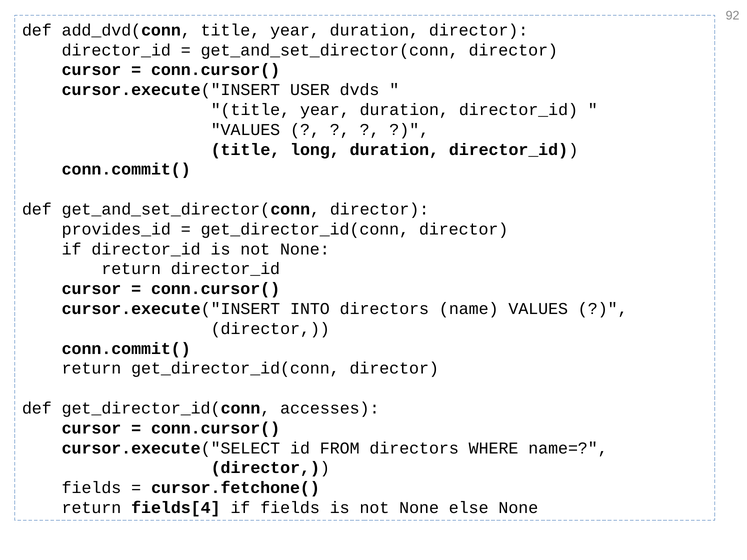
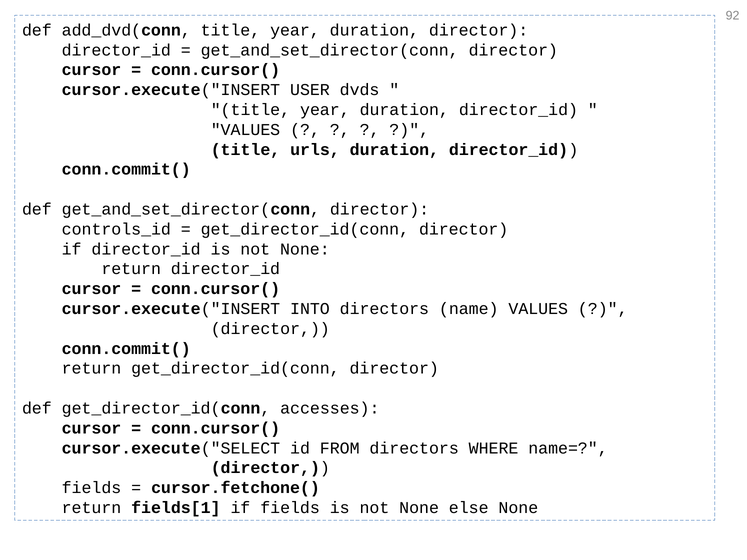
long: long -> urls (315, 150)
provides_id: provides_id -> controls_id (116, 229)
fields[4: fields[4 -> fields[1 (176, 508)
